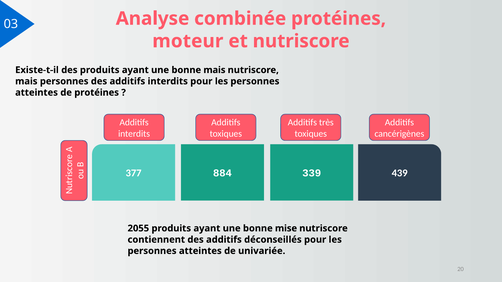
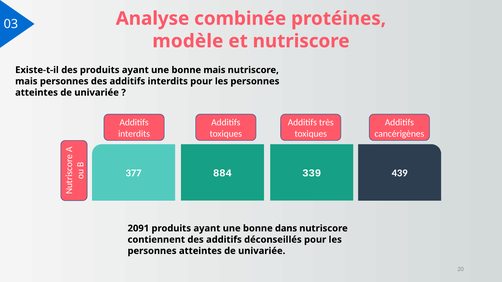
moteur: moteur -> modèle (188, 41)
protéines: protéines -> univariée (97, 93)
2055: 2055 -> 2091 (138, 229)
mise: mise -> dans (286, 229)
